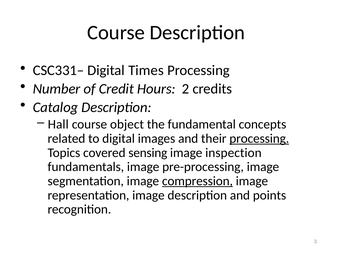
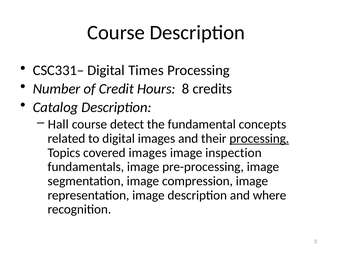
2: 2 -> 8 (186, 89)
object: object -> detect (127, 124)
covered sensing: sensing -> images (148, 153)
compression underline: present -> none (197, 181)
points: points -> where (270, 195)
